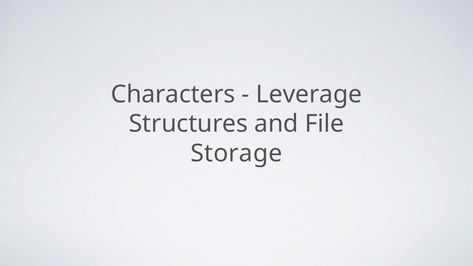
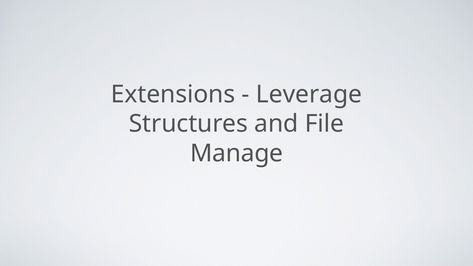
Characters: Characters -> Extensions (173, 94)
Storage: Storage -> Manage (237, 153)
